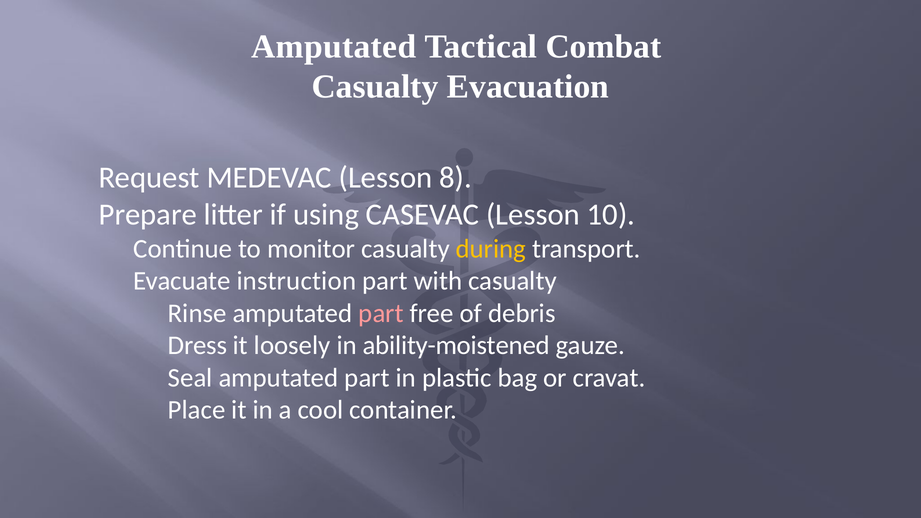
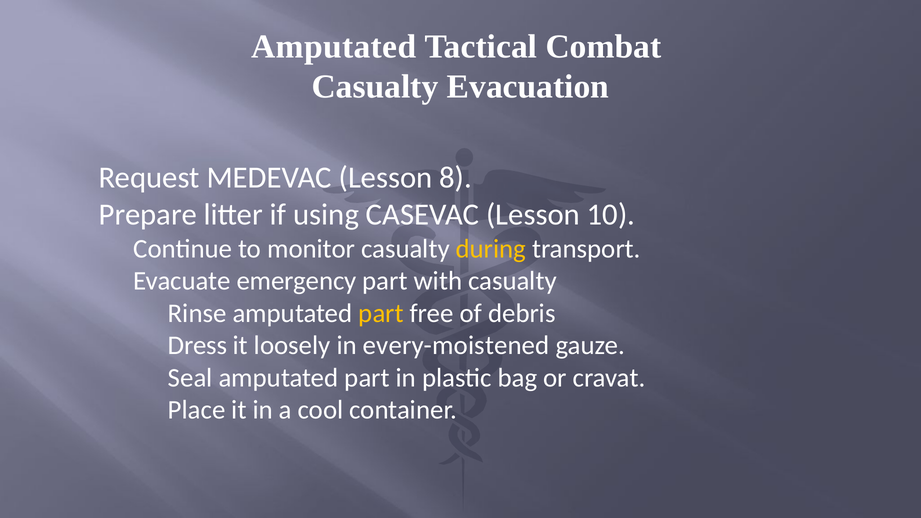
instruction: instruction -> emergency (296, 281)
part colour: pink -> yellow (381, 313)
ability-moistened: ability-moistened -> every-moistened (456, 346)
